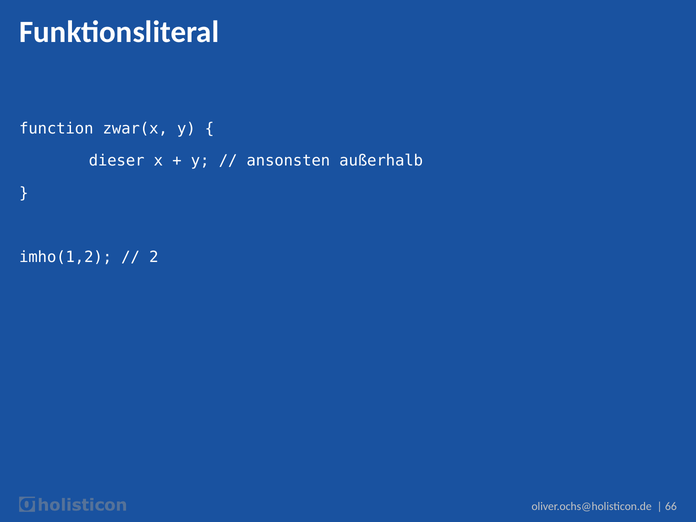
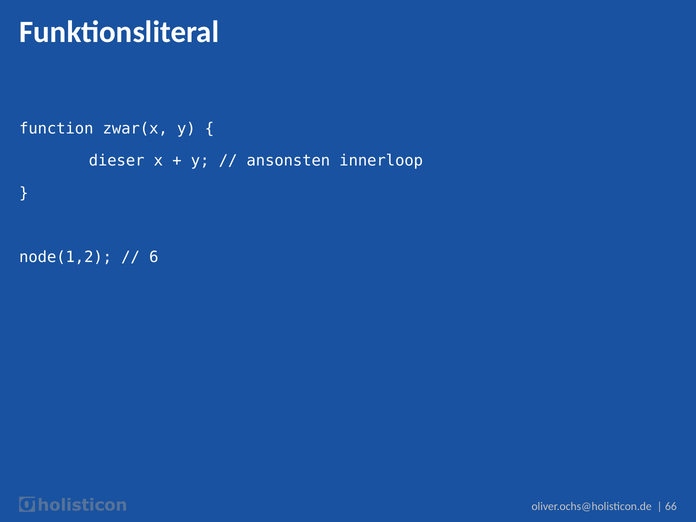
außerhalb: außerhalb -> innerloop (381, 161)
imho(1,2: imho(1,2 -> node(1,2 (66, 257)
2: 2 -> 6 (154, 257)
